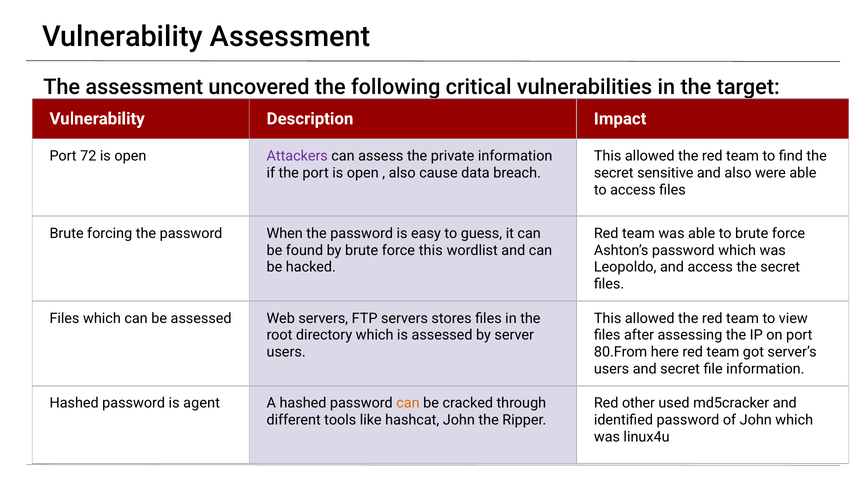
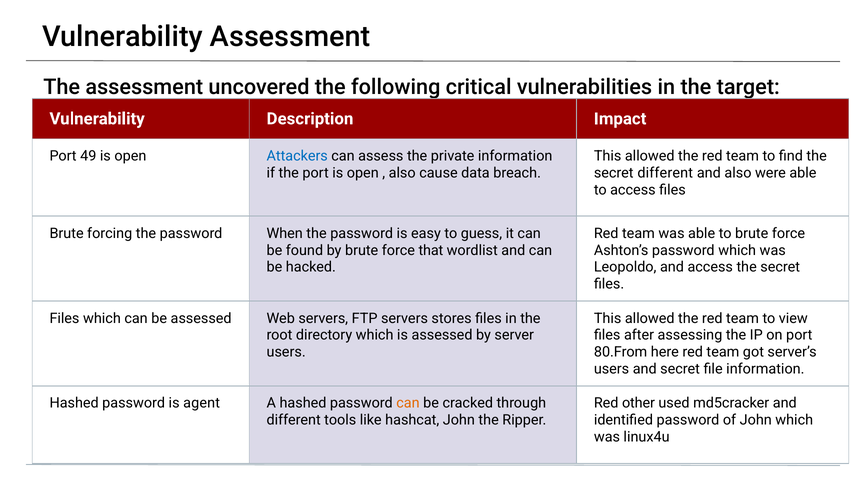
72: 72 -> 49 (88, 156)
Attackers colour: purple -> blue (297, 156)
secret sensitive: sensitive -> different (665, 173)
force this: this -> that (431, 250)
